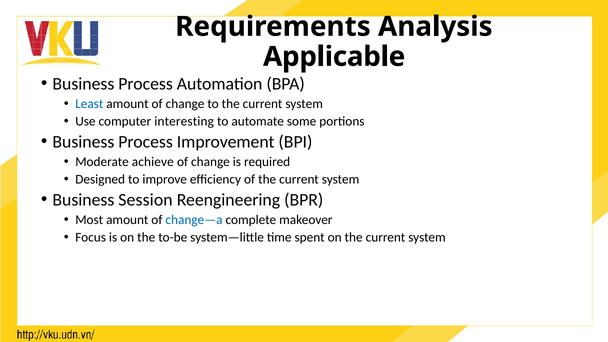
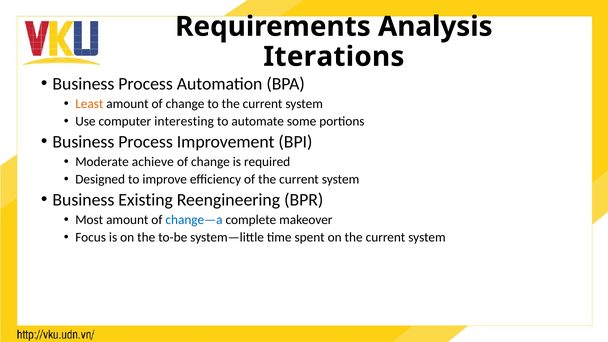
Applicable: Applicable -> Iterations (334, 57)
Least colour: blue -> orange (89, 104)
Session: Session -> Existing (146, 200)
